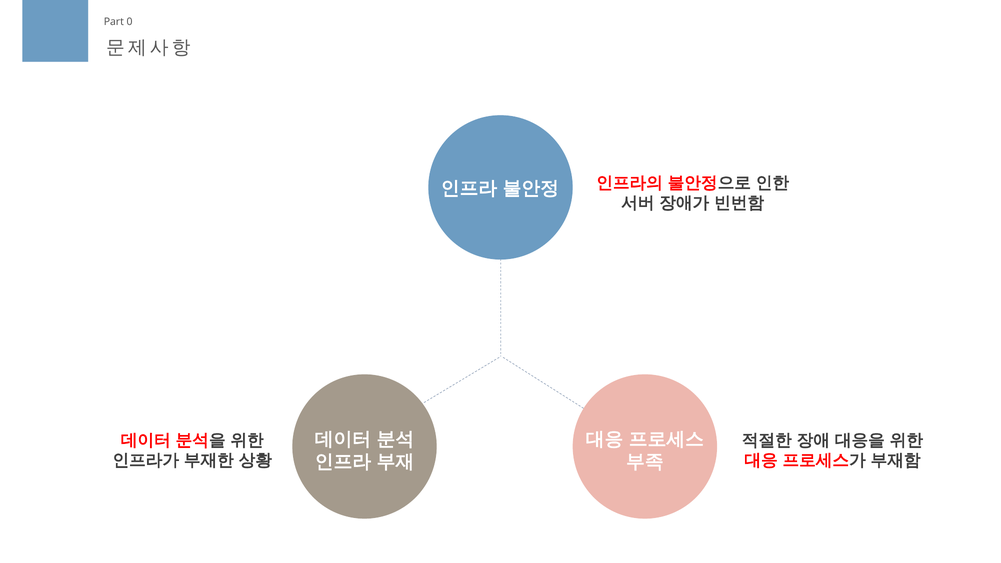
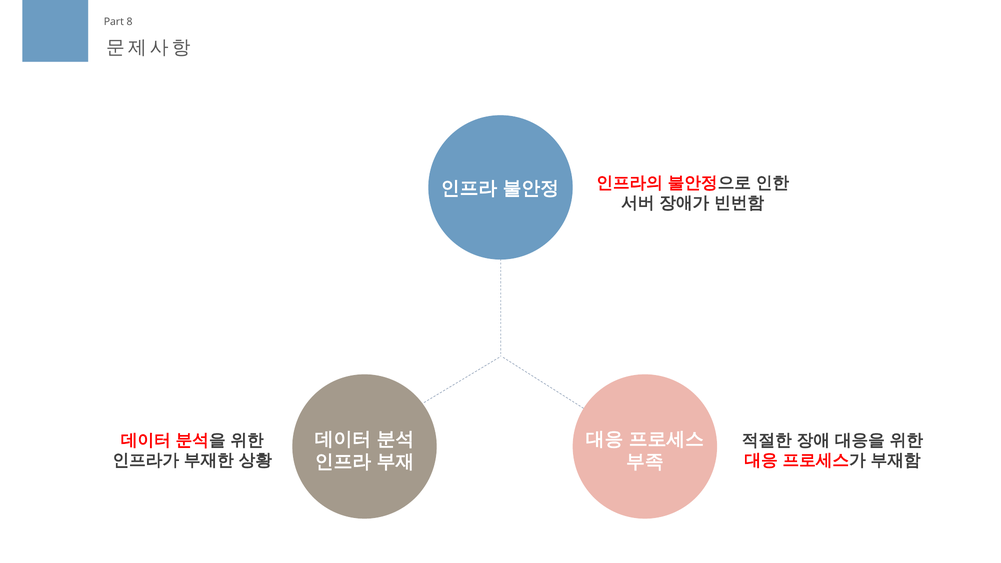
0: 0 -> 8 (130, 22)
